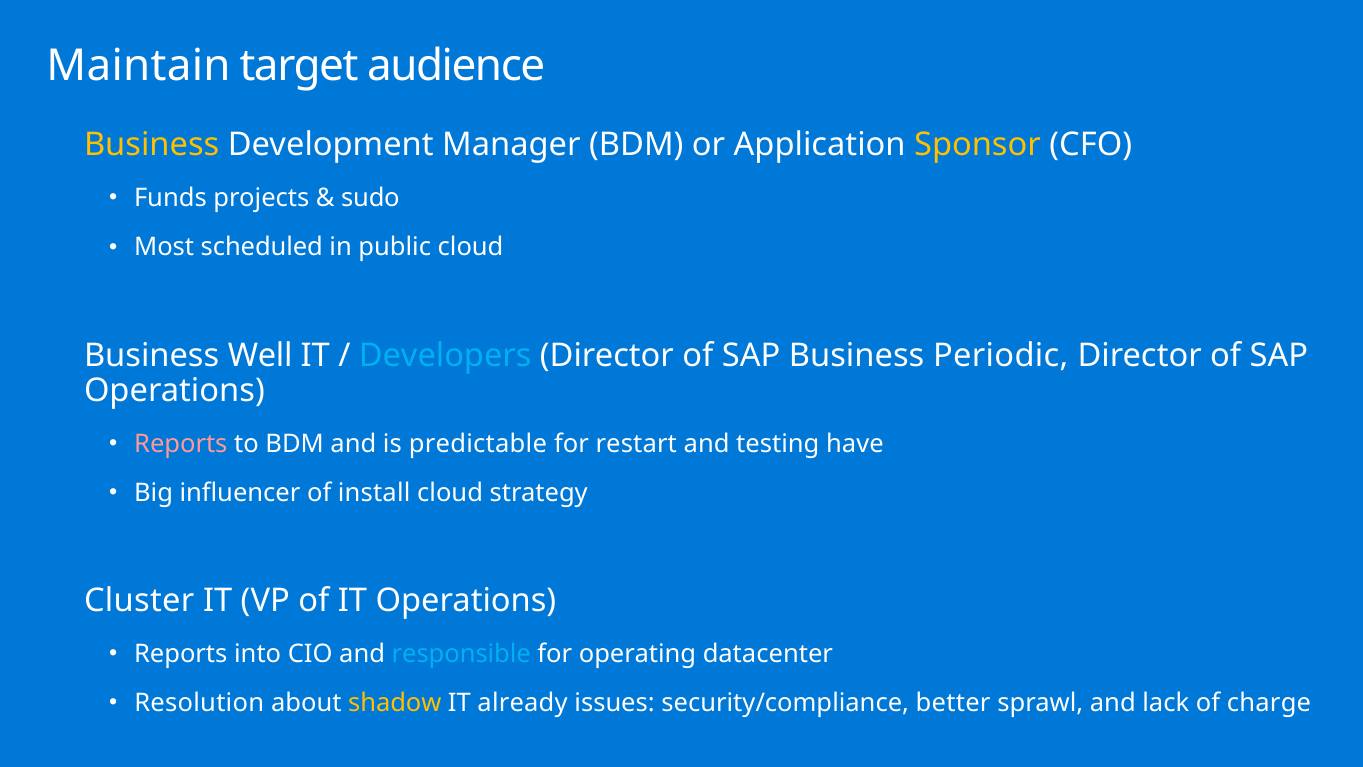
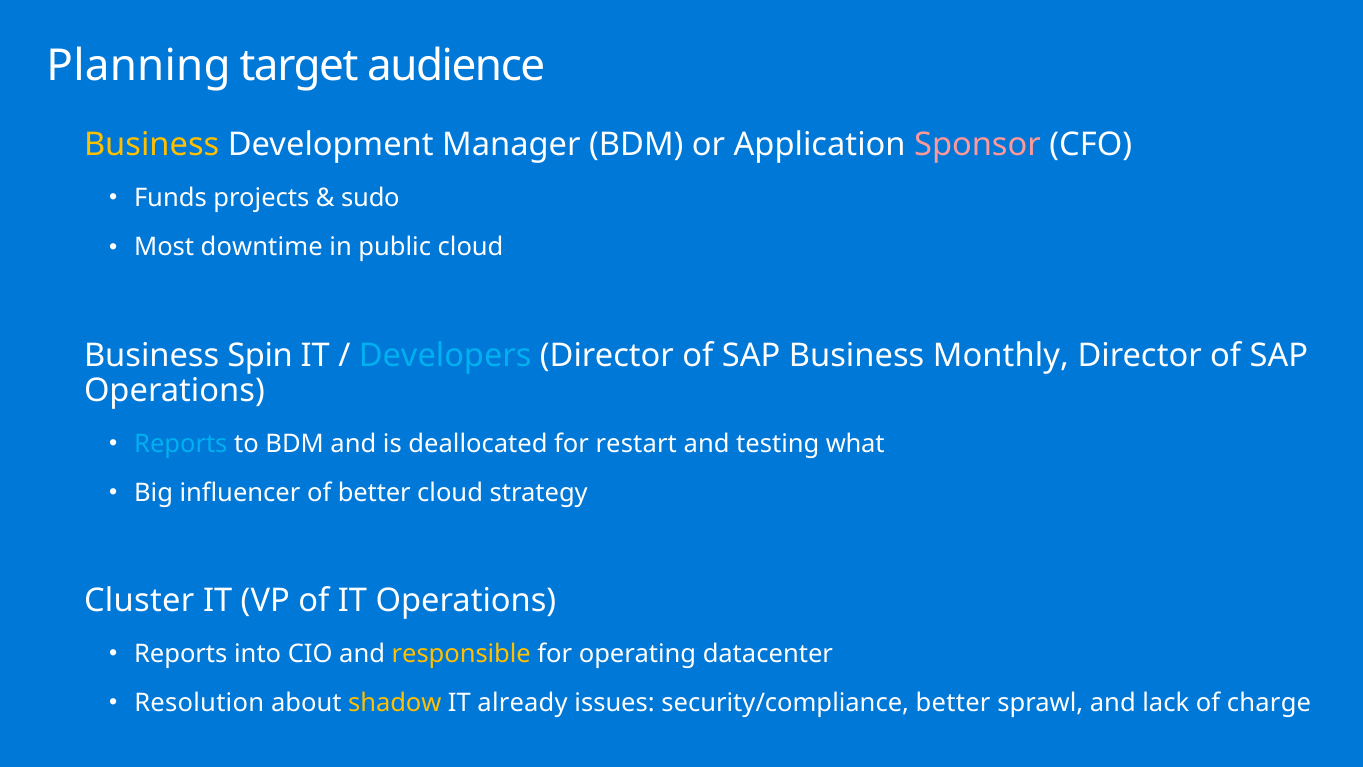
Maintain: Maintain -> Planning (139, 66)
Sponsor colour: yellow -> pink (977, 145)
scheduled: scheduled -> downtime (262, 247)
Well: Well -> Spin (260, 355)
Periodic: Periodic -> Monthly (1001, 355)
Reports colour: pink -> light blue (181, 443)
predictable: predictable -> deallocated (478, 443)
have: have -> what (855, 443)
of install: install -> better (374, 493)
responsible colour: light blue -> yellow (461, 654)
